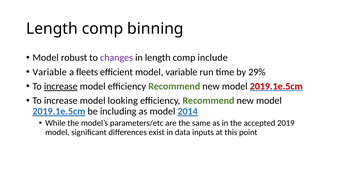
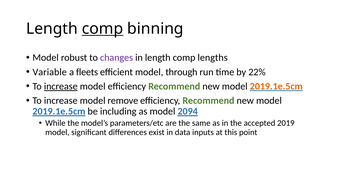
comp underline: none -> present (103, 29)
include: include -> lengths (213, 58)
model variable: variable -> through (181, 72)
29%: 29% -> 22% (257, 72)
2019.1e.5cm colour: red -> orange (276, 87)
looking: looking -> remove (123, 101)
2014: 2014 -> 2094 (188, 112)
